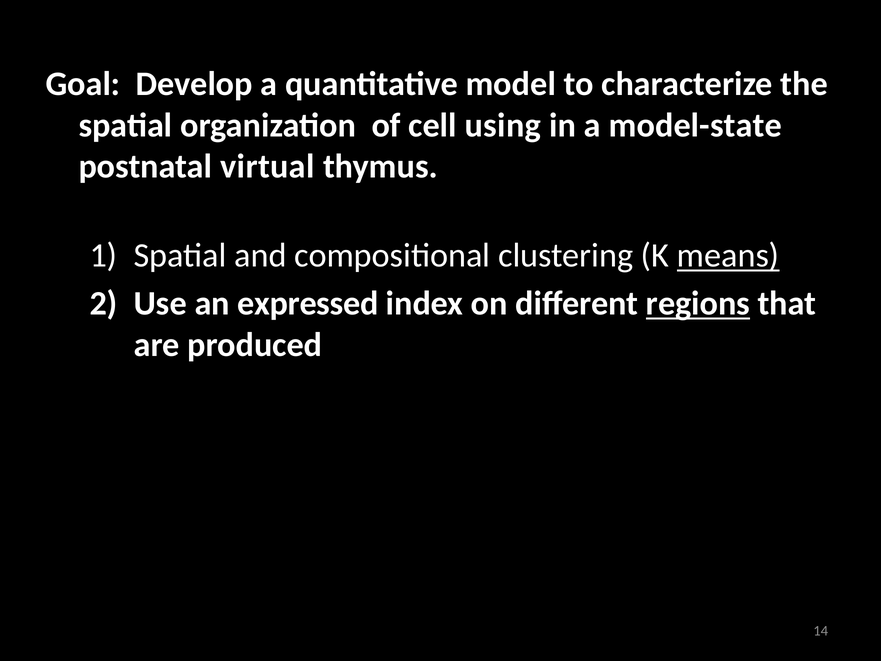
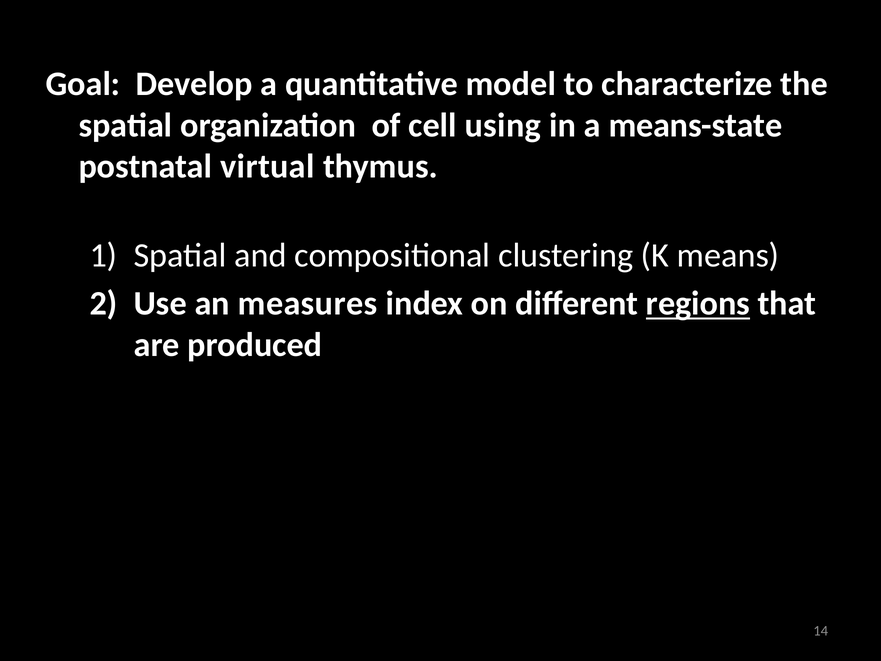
model-state: model-state -> means-state (695, 125)
means underline: present -> none (728, 256)
expressed: expressed -> measures (308, 304)
